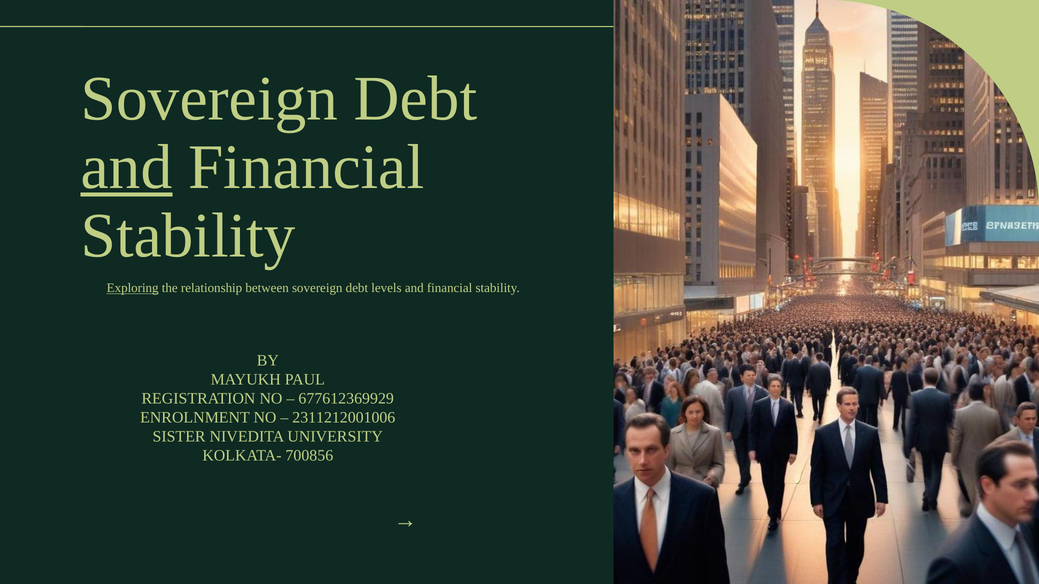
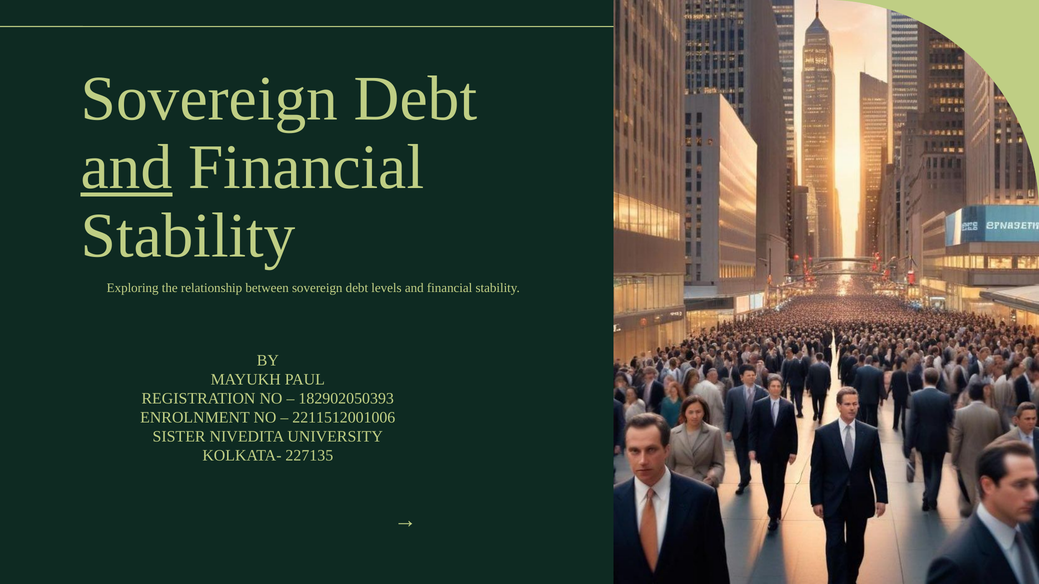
Exploring underline: present -> none (133, 288)
677612369929: 677612369929 -> 182902050393 (346, 399)
2311212001006: 2311212001006 -> 2211512001006 (344, 418)
700856: 700856 -> 227135 (309, 456)
